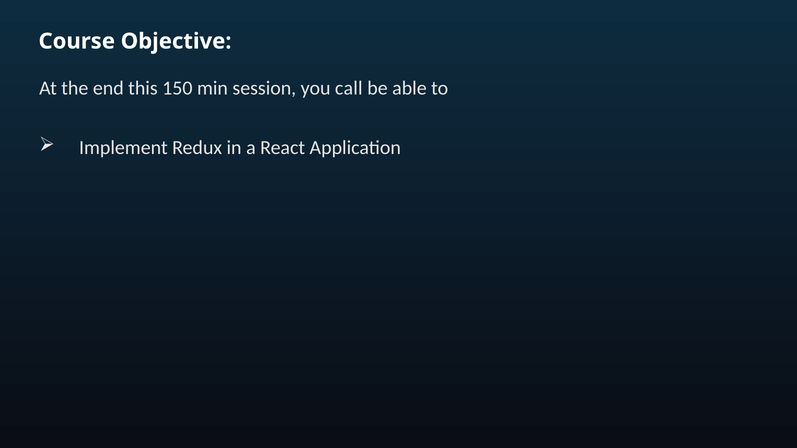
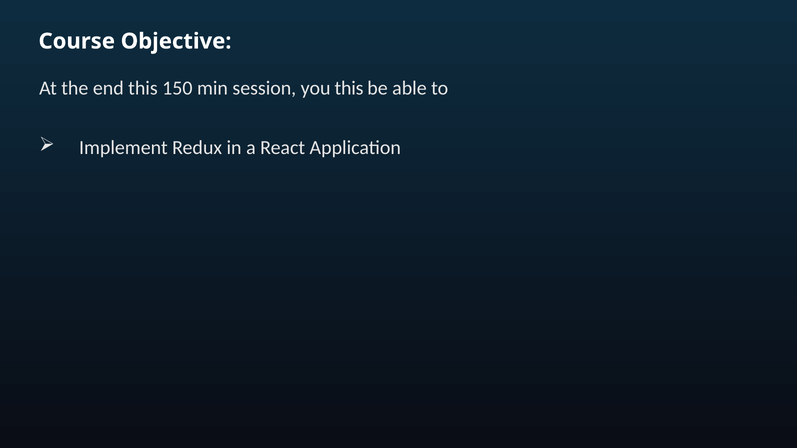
you call: call -> this (349, 88)
